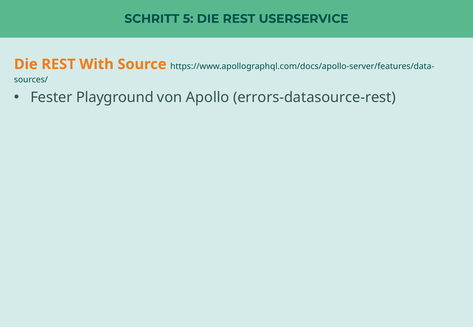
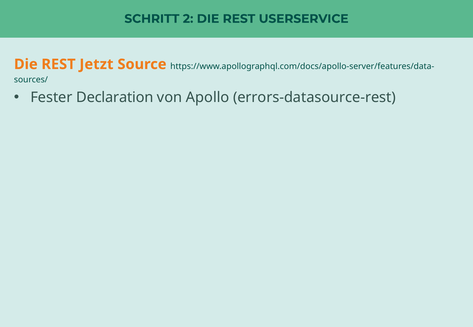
5: 5 -> 2 (188, 19)
With: With -> Jetzt (96, 64)
Playground: Playground -> Declaration (115, 98)
